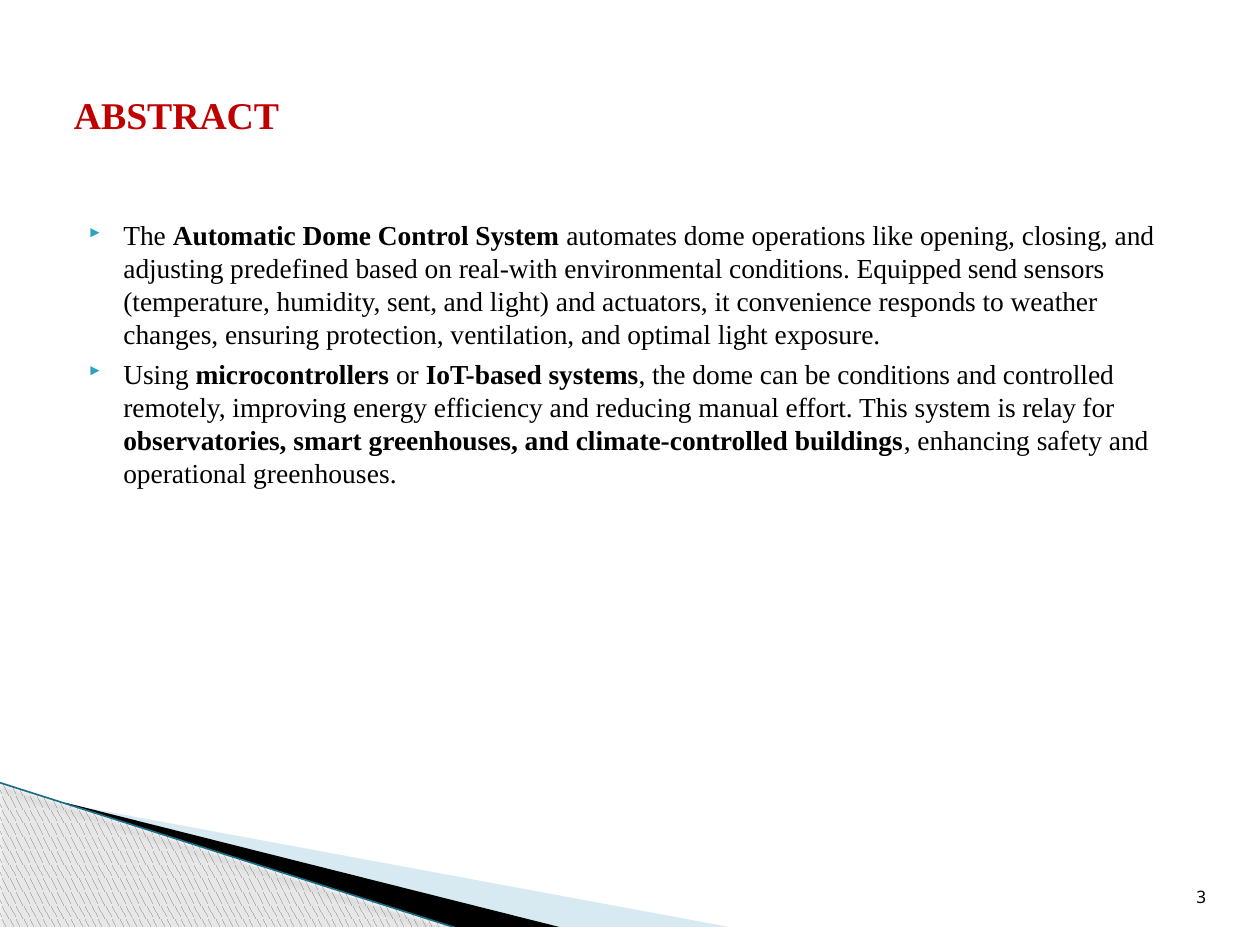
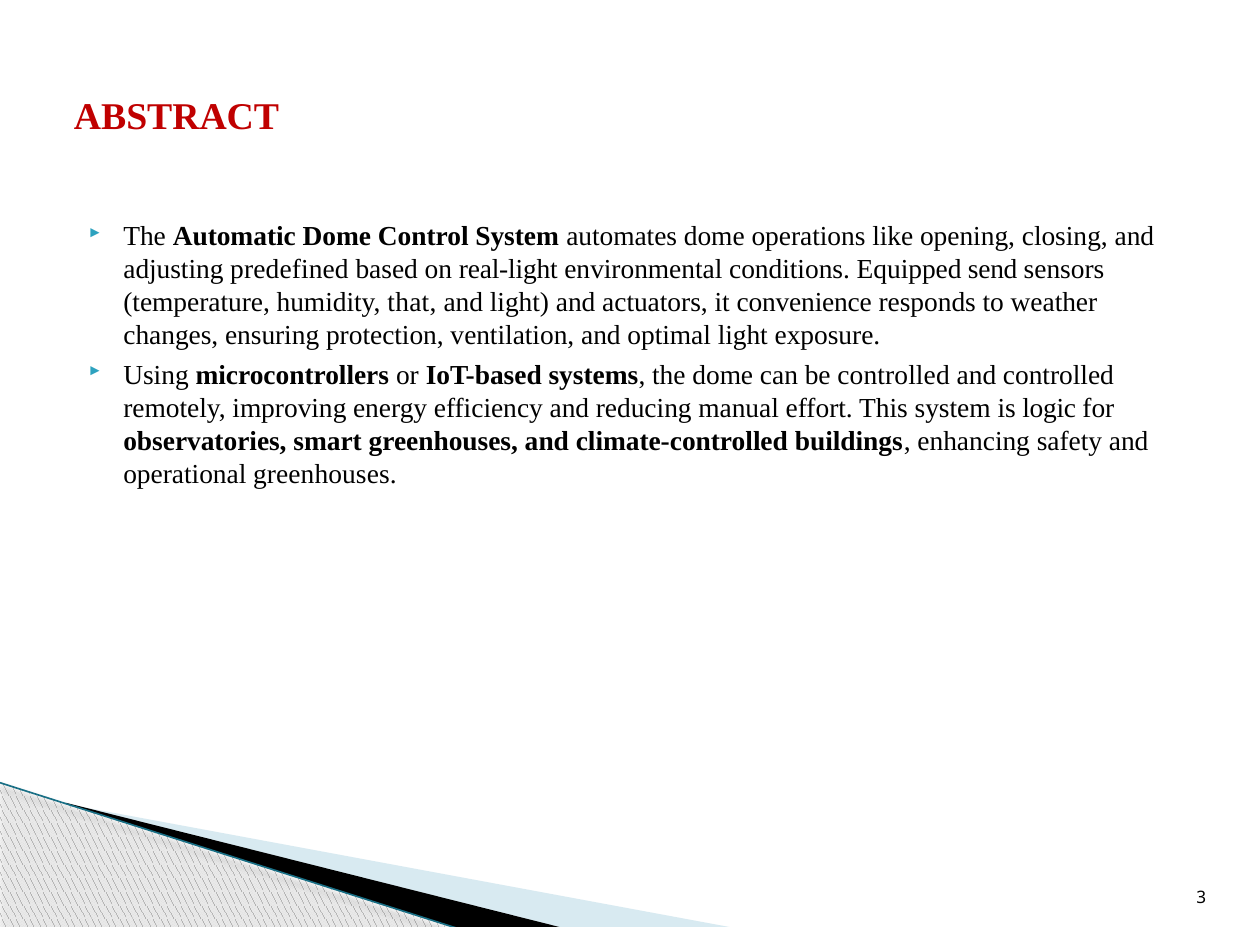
real-with: real-with -> real-light (508, 270)
sent: sent -> that (412, 303)
be conditions: conditions -> controlled (894, 375)
relay: relay -> logic (1049, 408)
